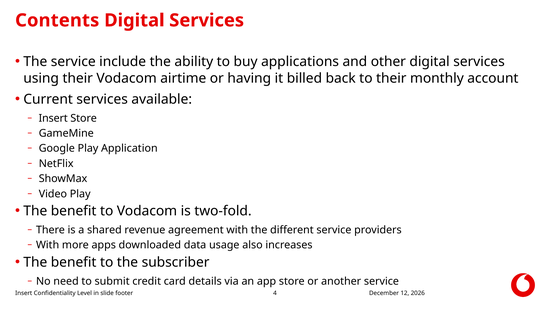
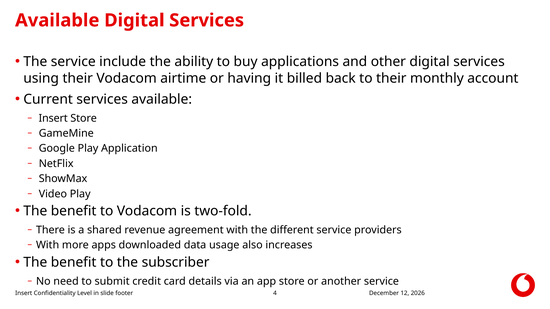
Contents: Contents -> Available (57, 20)
